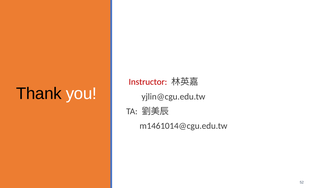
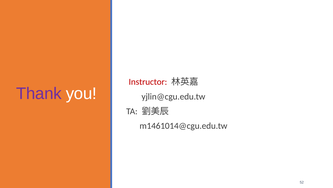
Thank colour: black -> purple (39, 93)
